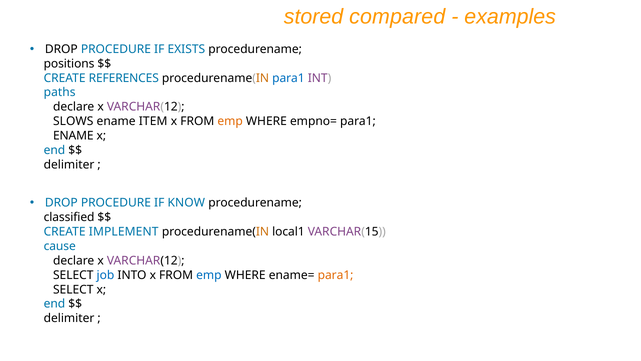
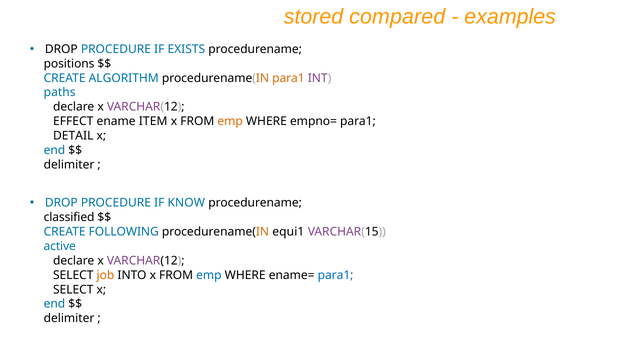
REFERENCES: REFERENCES -> ALGORITHM (124, 78)
para1 colour: blue -> orange (288, 78)
SLOWS: SLOWS -> EFFECT (73, 121)
ENAME: ENAME -> DETAIL (73, 136)
IMPLEMENT: IMPLEMENT -> FOLLOWING (124, 232)
local1: local1 -> equi1 (288, 232)
cause: cause -> active (60, 246)
job colour: blue -> orange (105, 275)
para1 colour: orange -> blue (336, 275)
